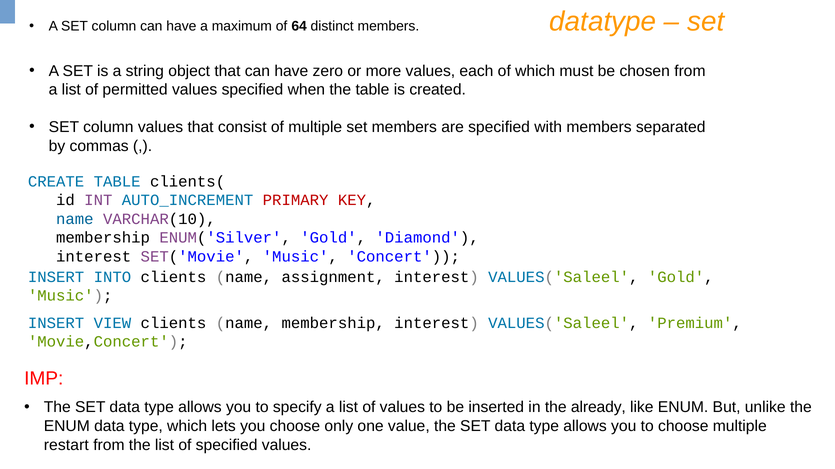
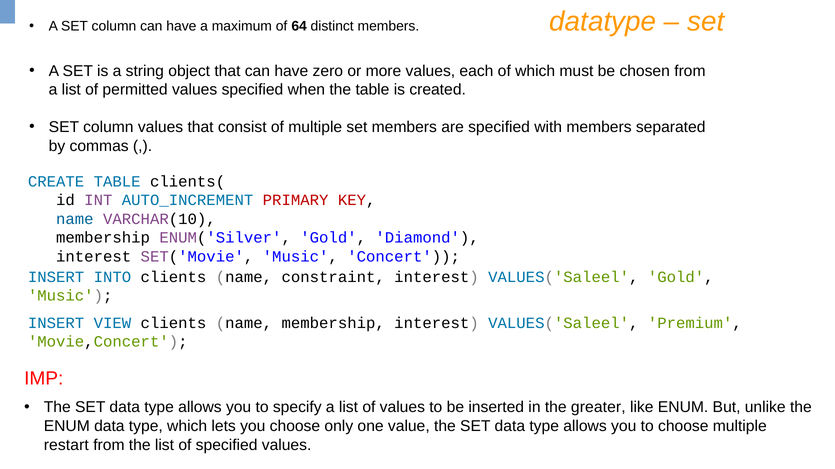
assignment: assignment -> constraint (333, 277)
already: already -> greater (598, 408)
